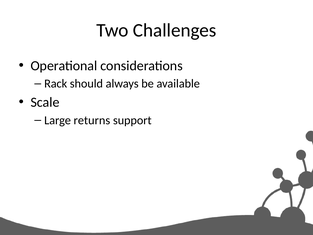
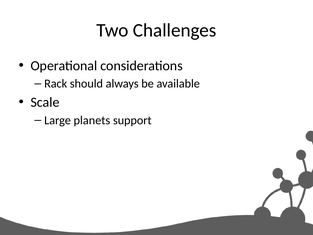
returns: returns -> planets (92, 120)
